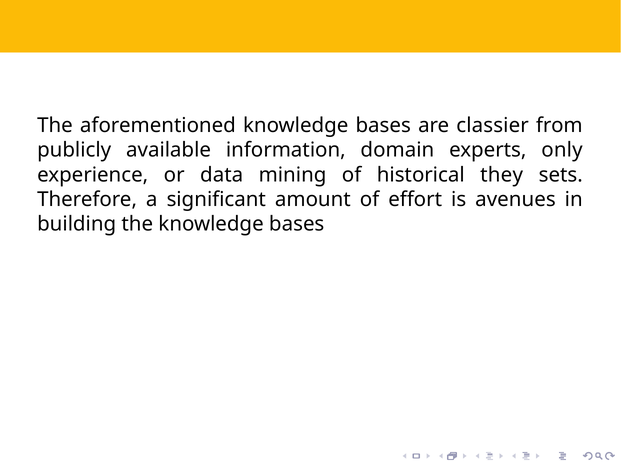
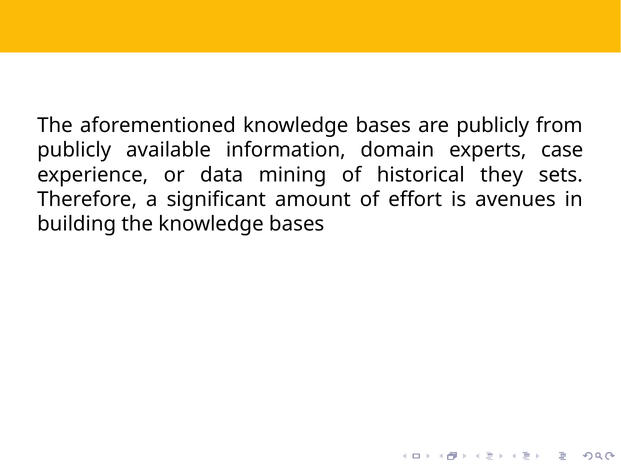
are classier: classier -> publicly (493, 126)
only: only -> case (562, 150)
